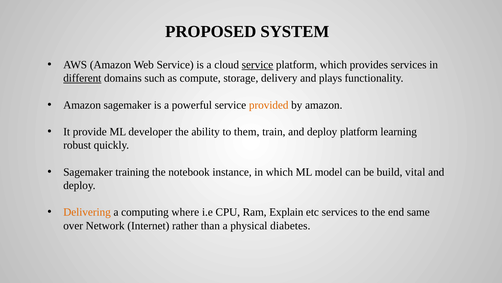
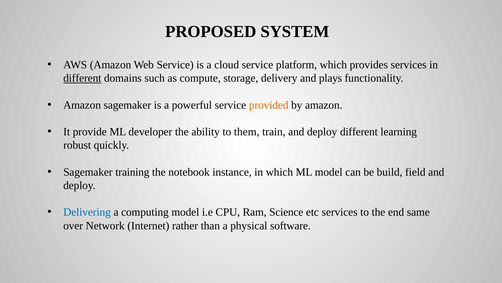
service underline: present -> none (257, 65)
deploy platform: platform -> different (359, 132)
vital: vital -> field (415, 172)
Delivering colour: orange -> blue (87, 212)
computing where: where -> model (185, 212)
Explain: Explain -> Science (286, 212)
diabetes: diabetes -> software (290, 225)
